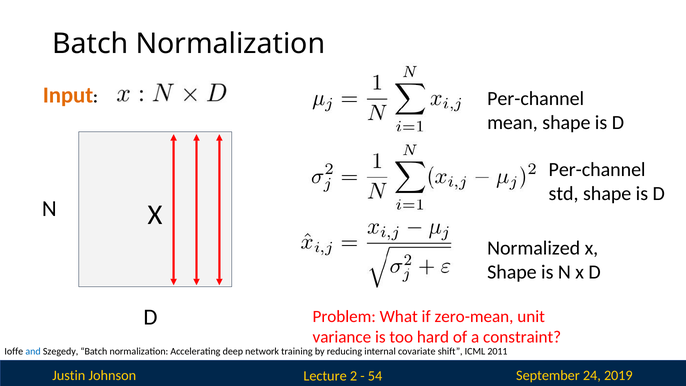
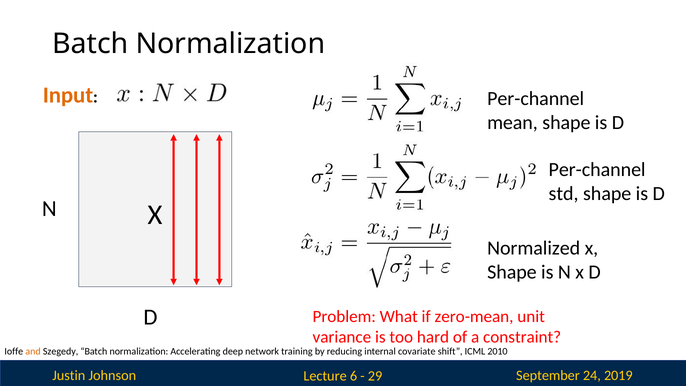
and colour: blue -> orange (33, 352)
2011: 2011 -> 2010 (498, 352)
2: 2 -> 6 (354, 376)
54: 54 -> 29 (375, 376)
